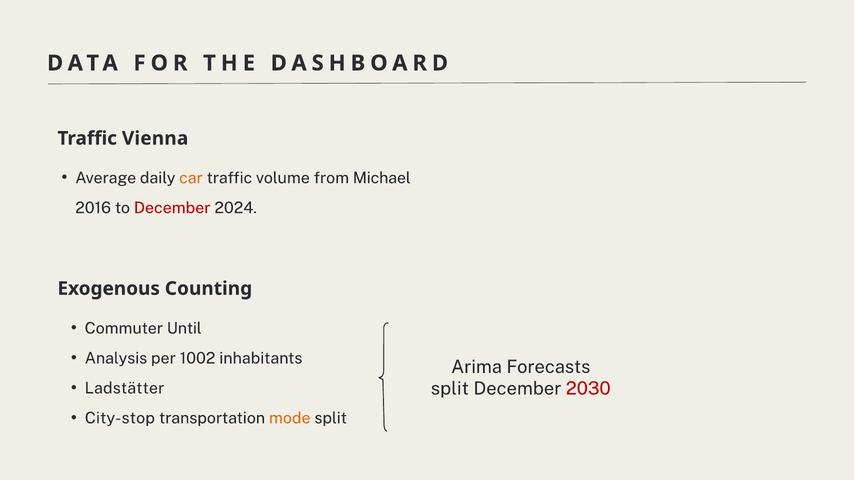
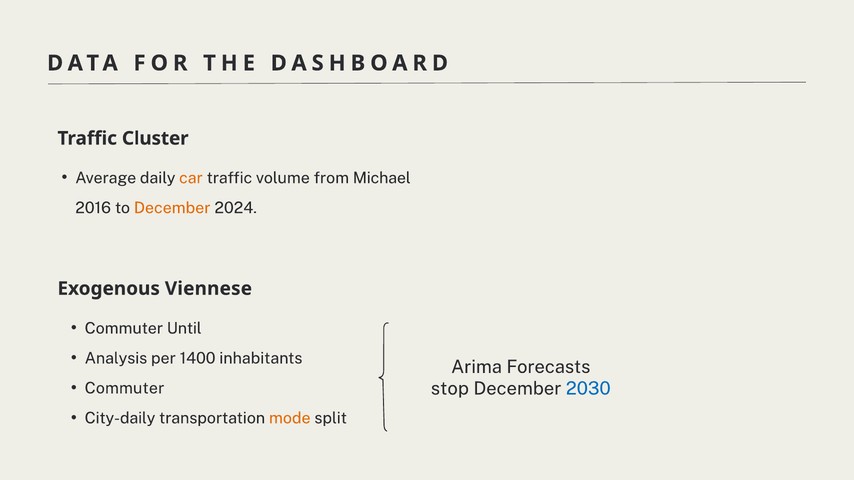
Vienna: Vienna -> Cluster (155, 139)
December colour: red -> orange (172, 208)
Counting: Counting -> Viennese (208, 289)
1002: 1002 -> 1400 (198, 359)
Ladstätter: Ladstätter -> Commuter (124, 388)
split: split -> stop (450, 389)
2030 colour: red -> blue (588, 389)
City-stop: City-stop -> City-daily (120, 418)
